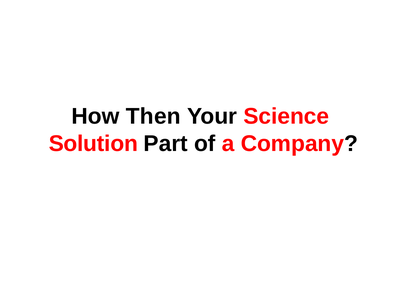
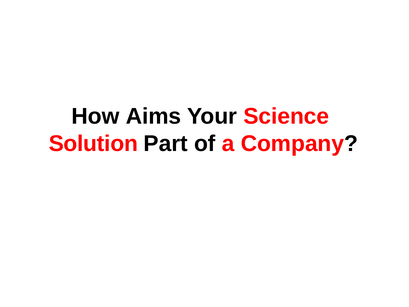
Then: Then -> Aims (153, 116)
